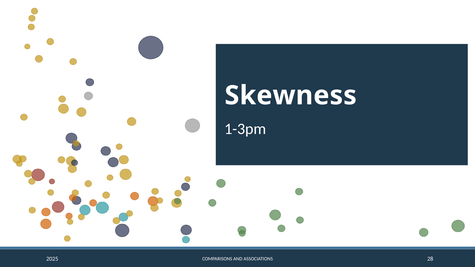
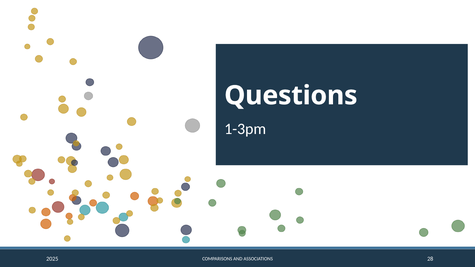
Skewness: Skewness -> Questions (291, 96)
